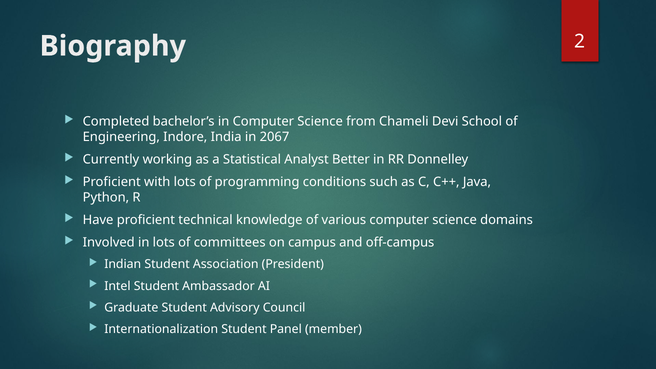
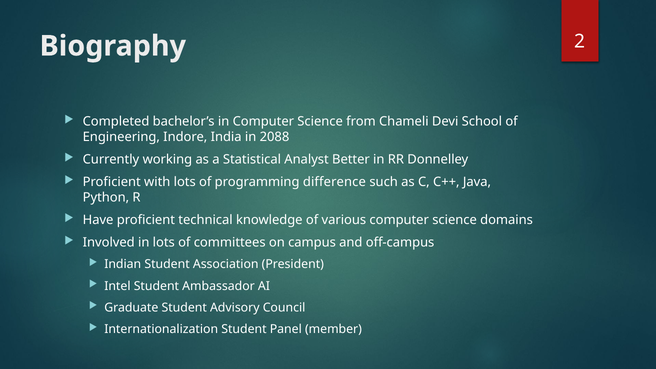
2067: 2067 -> 2088 (274, 137)
conditions: conditions -> difference (334, 182)
